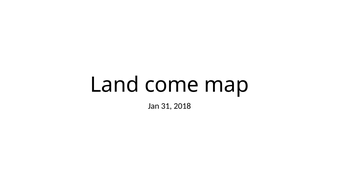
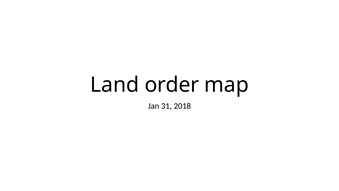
come: come -> order (172, 85)
